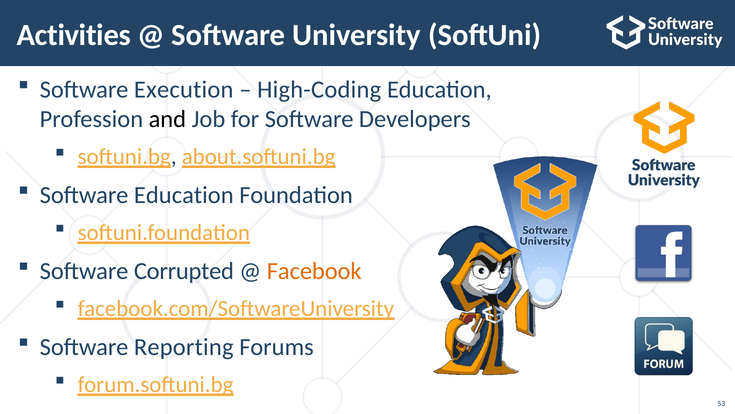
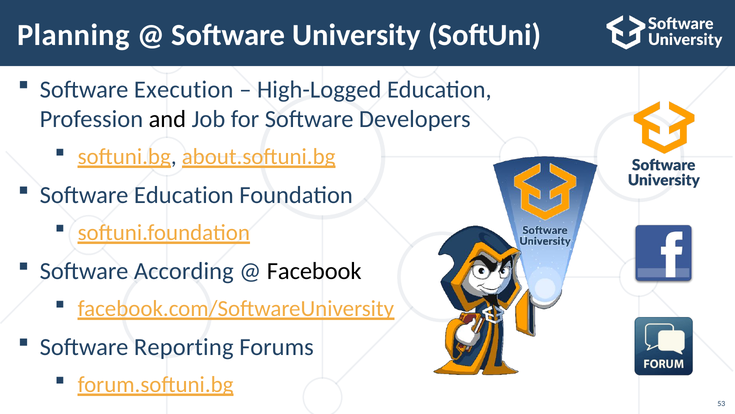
Activities: Activities -> Planning (73, 35)
High-Coding: High-Coding -> High-Logged (319, 90)
Corrupted: Corrupted -> According (184, 271)
Facebook colour: orange -> black (314, 271)
